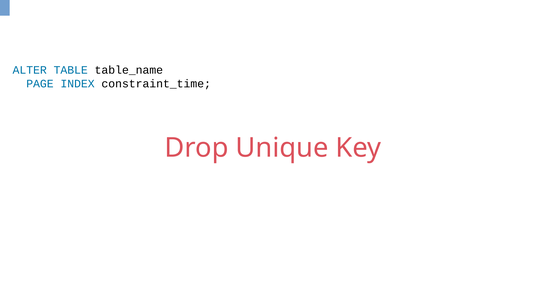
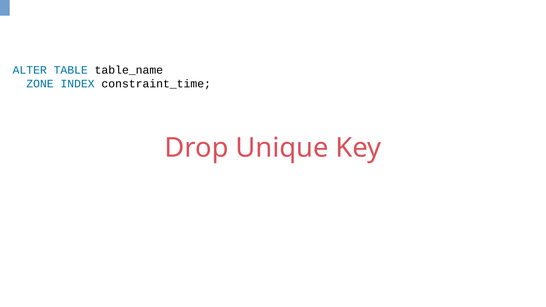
PAGE: PAGE -> ZONE (40, 84)
